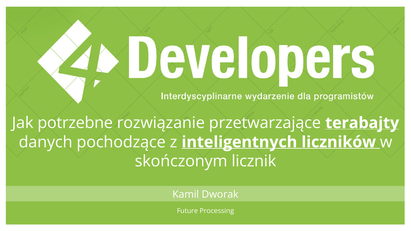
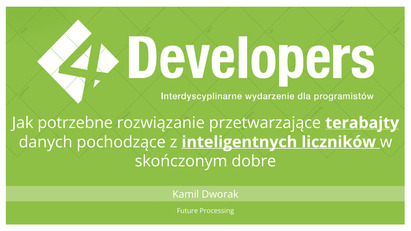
licznik: licznik -> dobre (254, 161)
